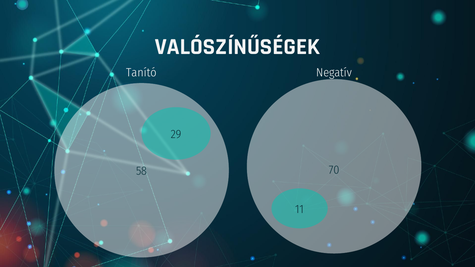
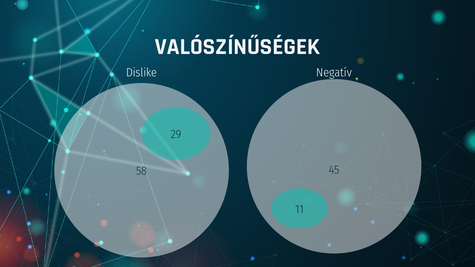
Tanító: Tanító -> Dislike (142, 73)
70: 70 -> 45 (334, 170)
